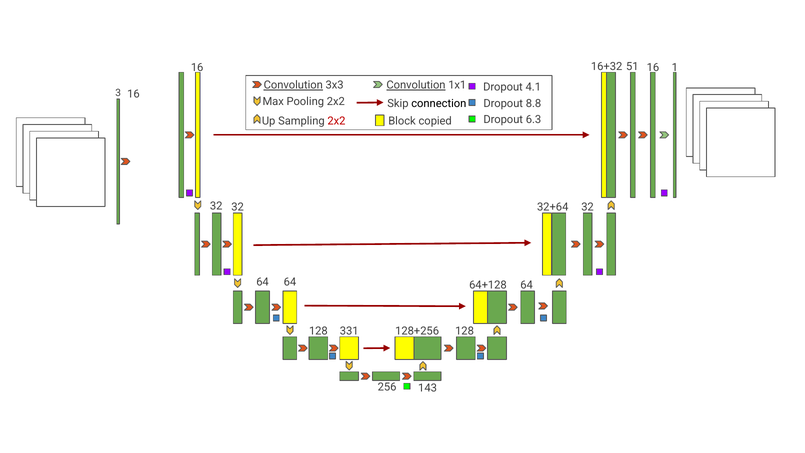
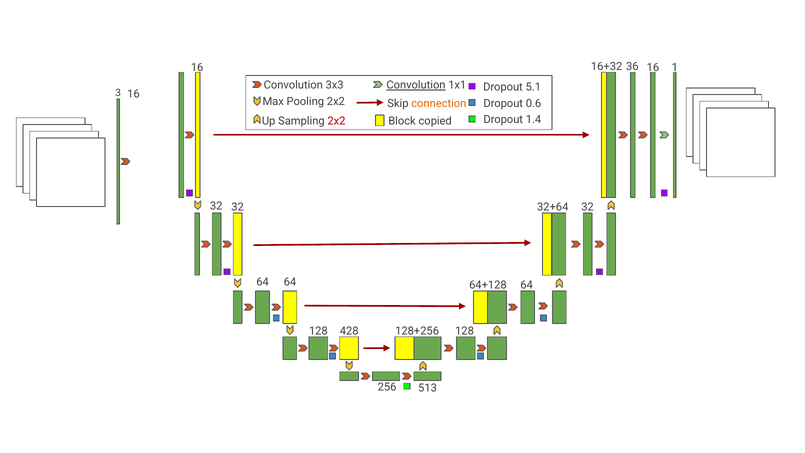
51: 51 -> 36 (632, 67)
Convolution underline: present -> none (293, 85)
4.1: 4.1 -> 5.1 (533, 87)
connection colour: black -> orange (439, 103)
8.8: 8.8 -> 0.6 (534, 103)
6.3: 6.3 -> 1.4 (534, 120)
331: 331 -> 428 (349, 331)
143: 143 -> 513 (428, 388)
